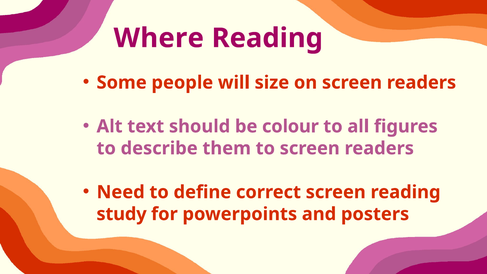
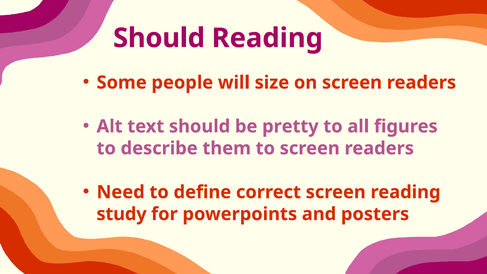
Where: Where -> Should (159, 38)
colour: colour -> pretty (290, 126)
